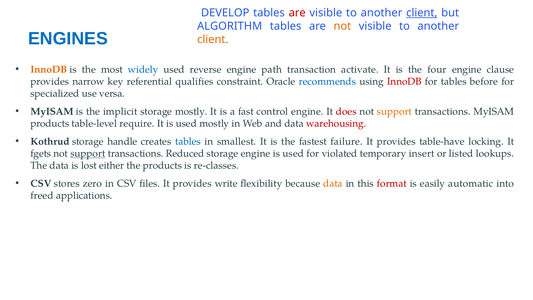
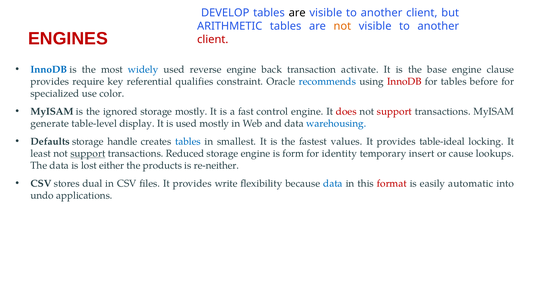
are colour: red -> black (297, 13)
client underline: present -> none (422, 13)
ALGORITHM: ALGORITHM -> ARITHMETIC (230, 26)
ENGINES colour: blue -> red (68, 39)
client colour: orange -> red (213, 39)
InnoDB colour: orange -> blue (49, 69)
path: path -> back (272, 69)
four: four -> base (437, 69)
narrow: narrow -> require (88, 81)
versa: versa -> color (112, 93)
implicit: implicit -> ignored (120, 111)
support colour: orange -> red (394, 111)
products: products -> generate (50, 123)
require: require -> display (137, 123)
warehousing colour: red -> blue (336, 123)
Kothrud: Kothrud -> Defaults (50, 141)
failure: failure -> values (347, 141)
table-have: table-have -> table-ideal (442, 141)
fgets: fgets -> least (41, 153)
engine is used: used -> form (293, 153)
violated: violated -> identity (340, 153)
listed: listed -> cause (461, 153)
re-classes: re-classes -> re-neither (216, 165)
zero: zero -> dual (92, 183)
data colour: orange -> blue (333, 183)
freed: freed -> undo (42, 195)
